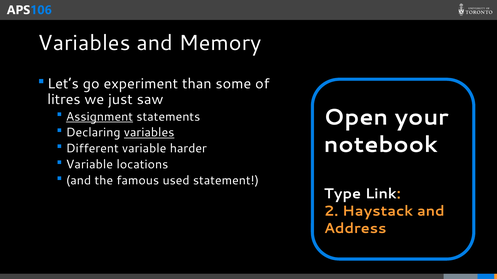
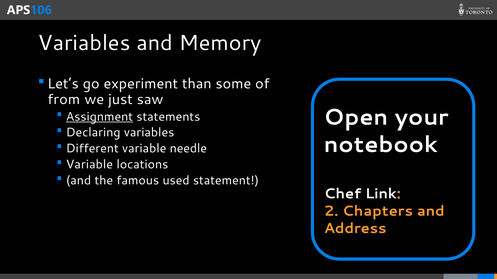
litres: litres -> from (64, 100)
variables underline: present -> none (149, 133)
harder: harder -> needle (188, 149)
Type: Type -> Chef (342, 194)
Haystack: Haystack -> Chapters (378, 211)
